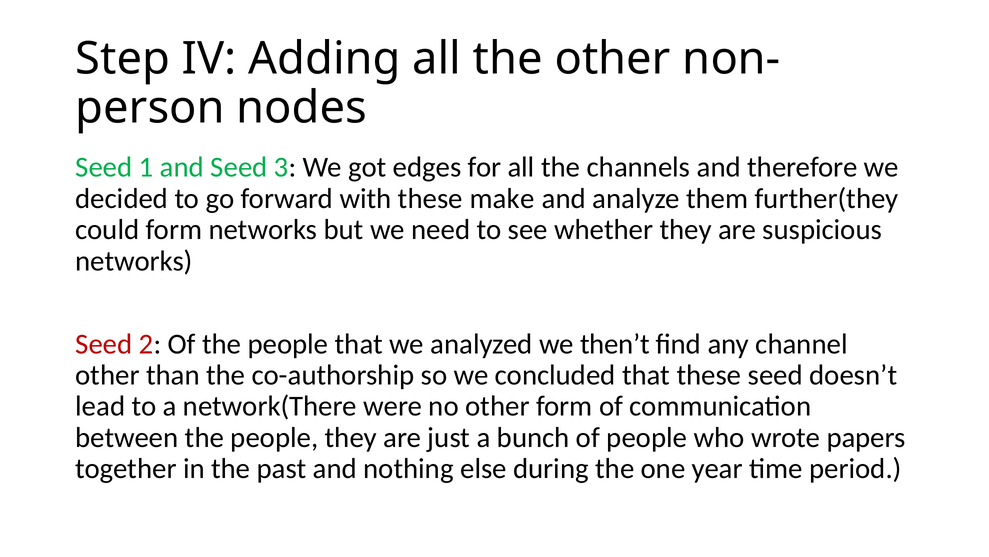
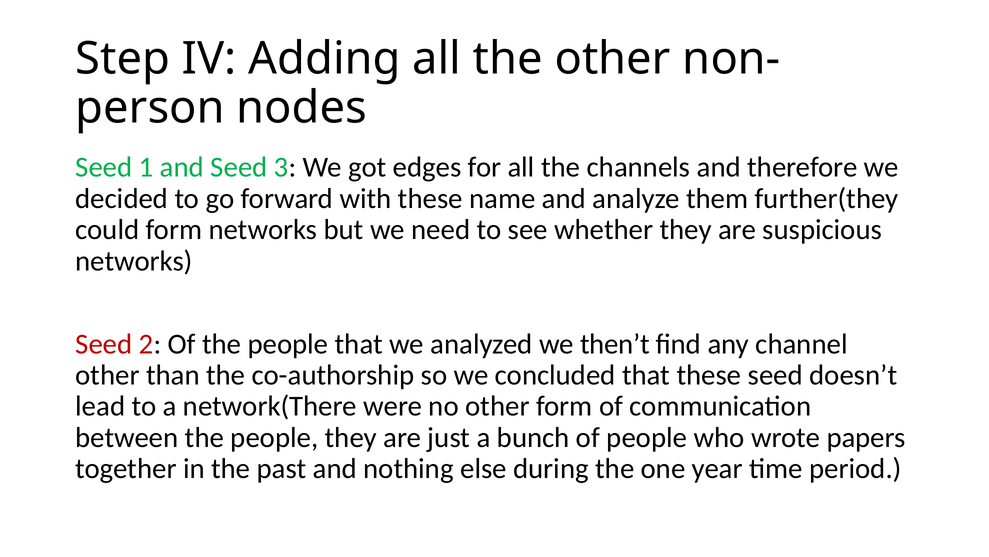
make: make -> name (502, 198)
